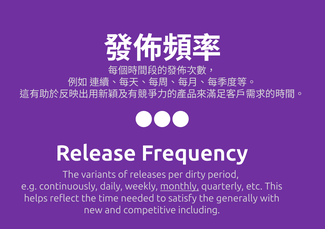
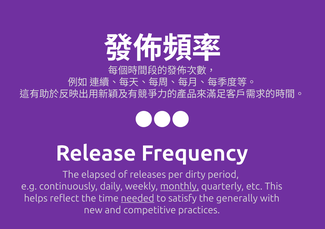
variants: variants -> elapsed (99, 175)
needed underline: none -> present (138, 198)
including: including -> practices (199, 210)
